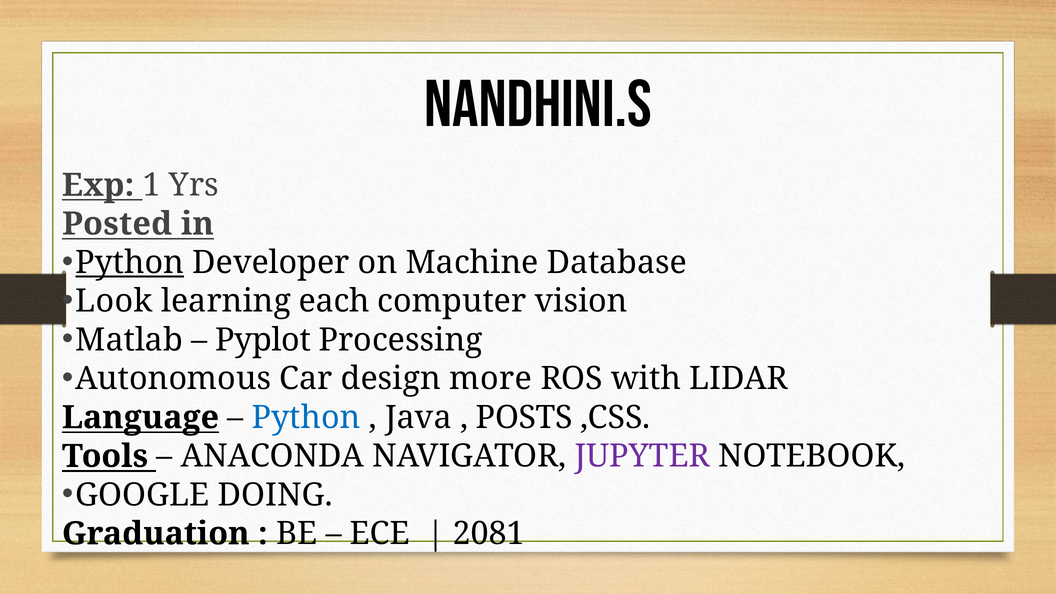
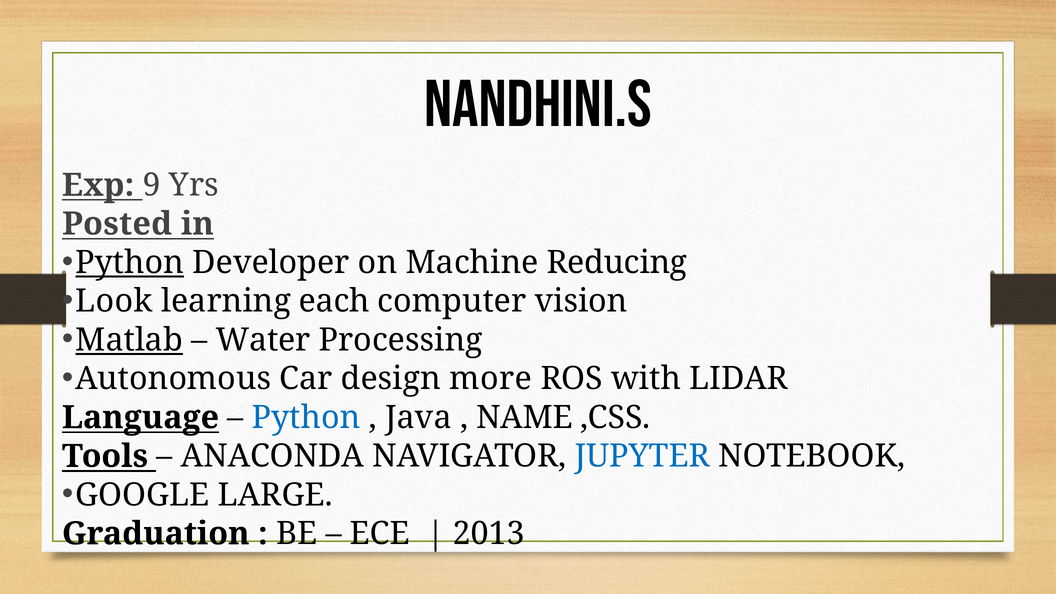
1: 1 -> 9 (152, 185)
Database: Database -> Reducing (617, 263)
Matlab underline: none -> present (129, 340)
Pyplot: Pyplot -> Water (263, 340)
POSTS: POSTS -> NAME (524, 418)
JUPYTER colour: purple -> blue (642, 456)
DOING: DOING -> LARGE (275, 495)
2081: 2081 -> 2013 (489, 534)
